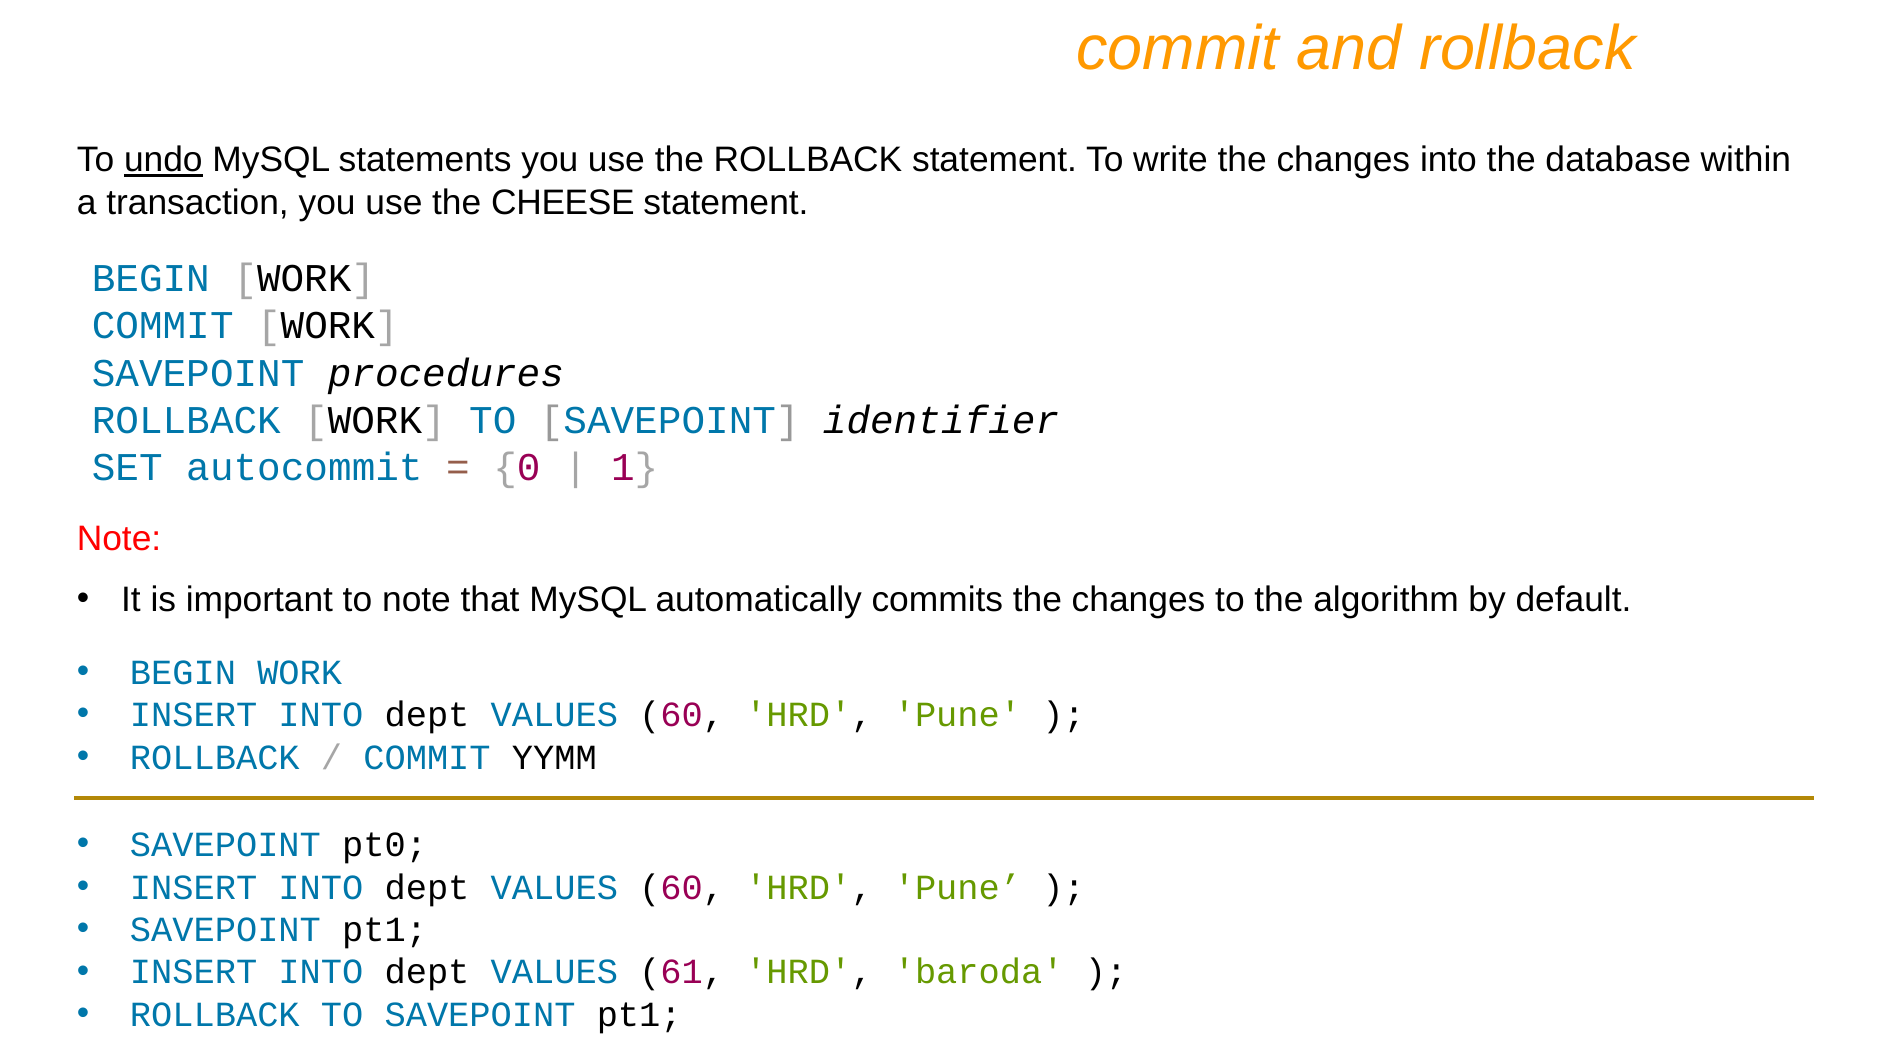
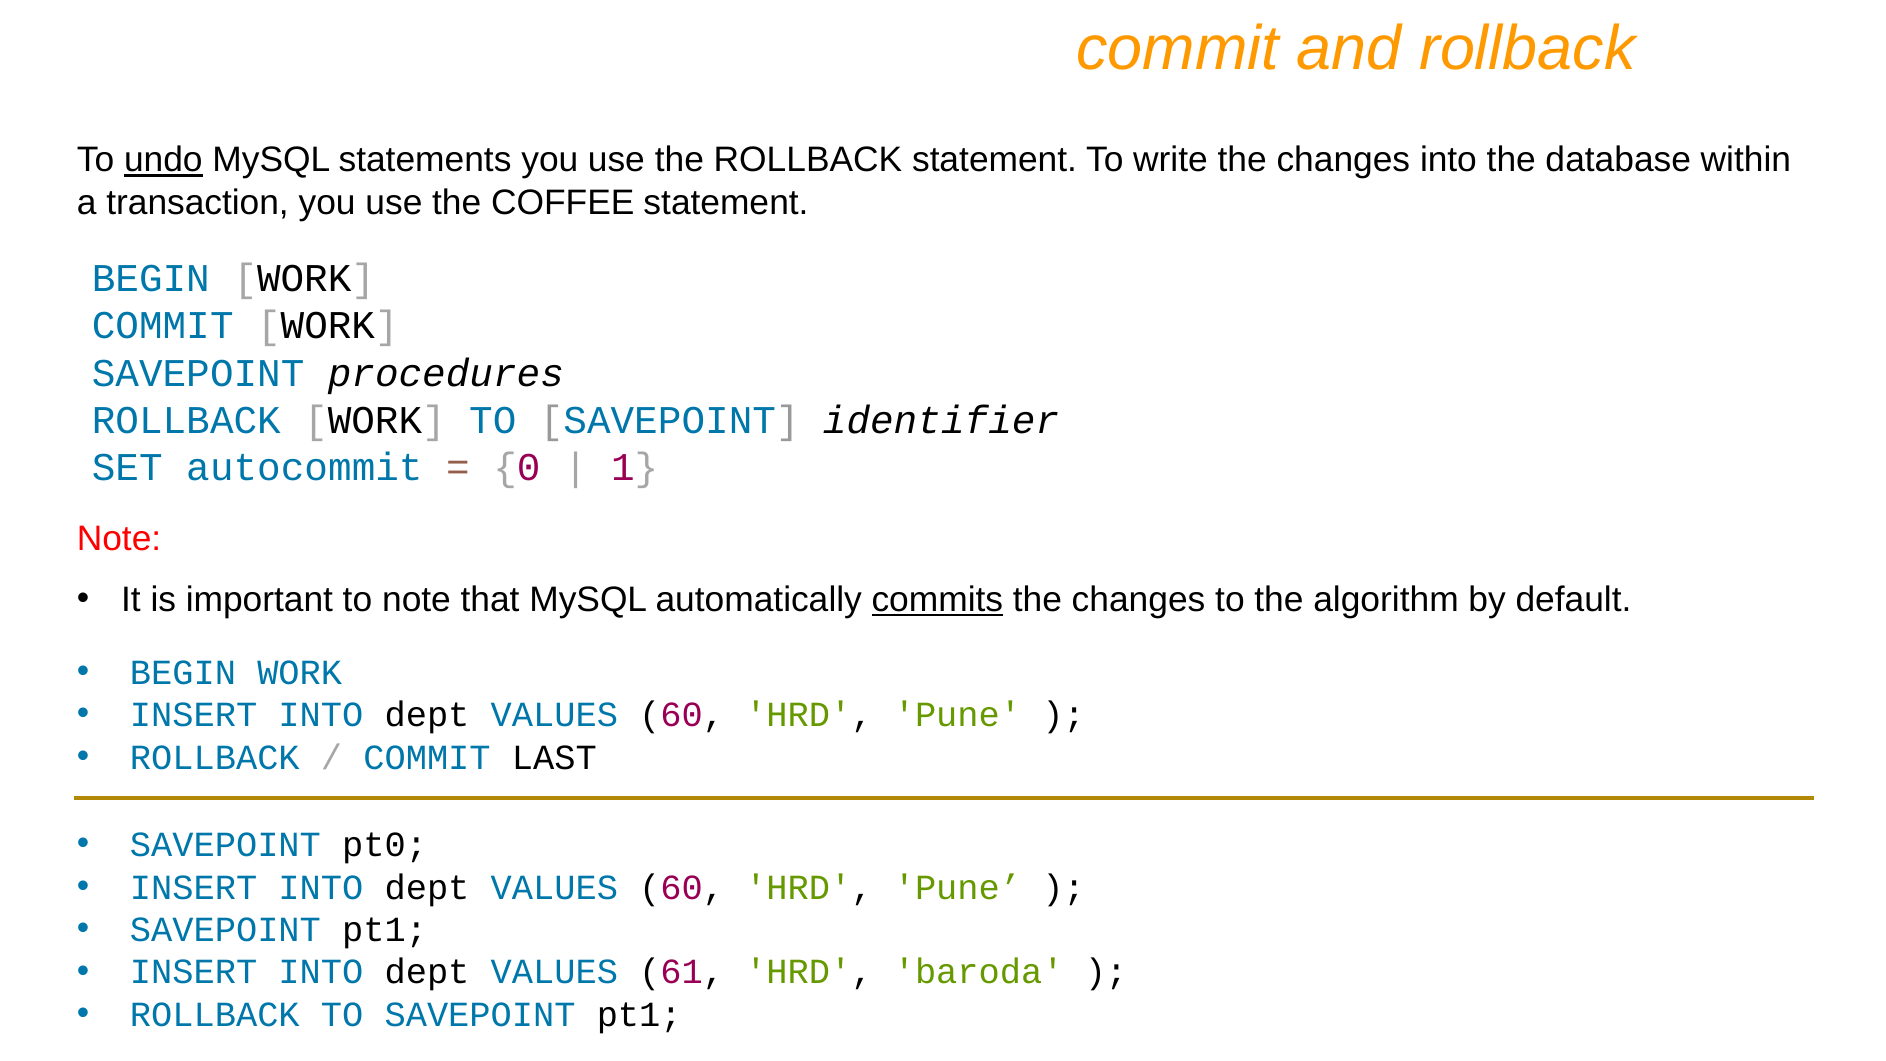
CHEESE: CHEESE -> COFFEE (563, 203)
commits underline: none -> present (937, 600)
YYMM: YYMM -> LAST (554, 757)
